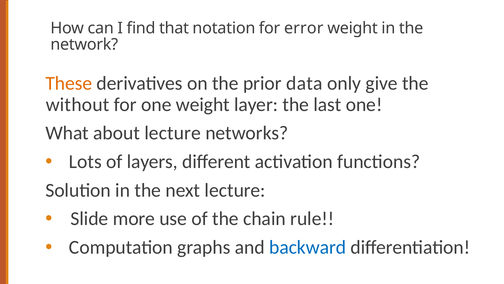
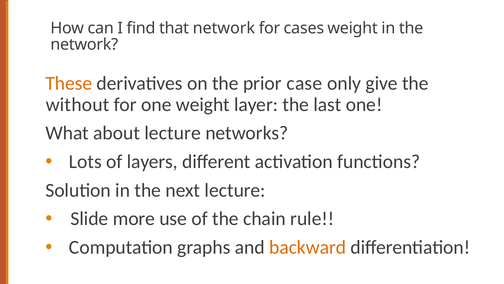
that notation: notation -> network (224, 28)
error: error -> cases (304, 28)
data: data -> case (304, 83)
backward colour: blue -> orange (308, 247)
